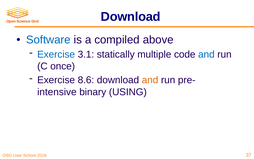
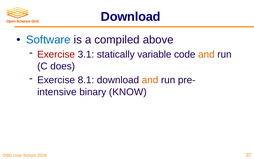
Exercise colour: blue -> red (56, 54)
multiple: multiple -> variable (154, 54)
and colour: blue -> orange (206, 54)
once: once -> does (63, 66)
8.6: 8.6 -> 8.1 (86, 80)
USING: USING -> KNOW (128, 92)
